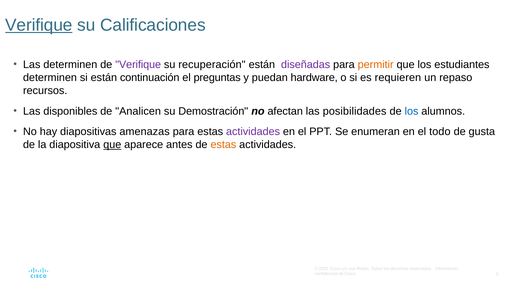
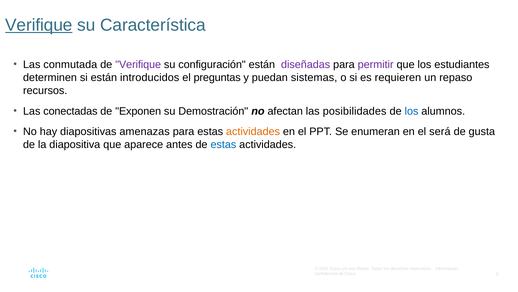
Calificaciones: Calificaciones -> Característica (153, 25)
Las determinen: determinen -> conmutada (70, 64)
recuperación: recuperación -> configuración (212, 64)
permitir colour: orange -> purple (376, 64)
continuación: continuación -> introducidos (150, 77)
hardware: hardware -> sistemas (314, 77)
disponibles: disponibles -> conectadas (70, 111)
Analicen: Analicen -> Exponen (138, 111)
actividades colour: purple -> orange (253, 131)
todo: todo -> será (440, 131)
que underline: present -> none (112, 144)
estas colour: orange -> blue (223, 144)
